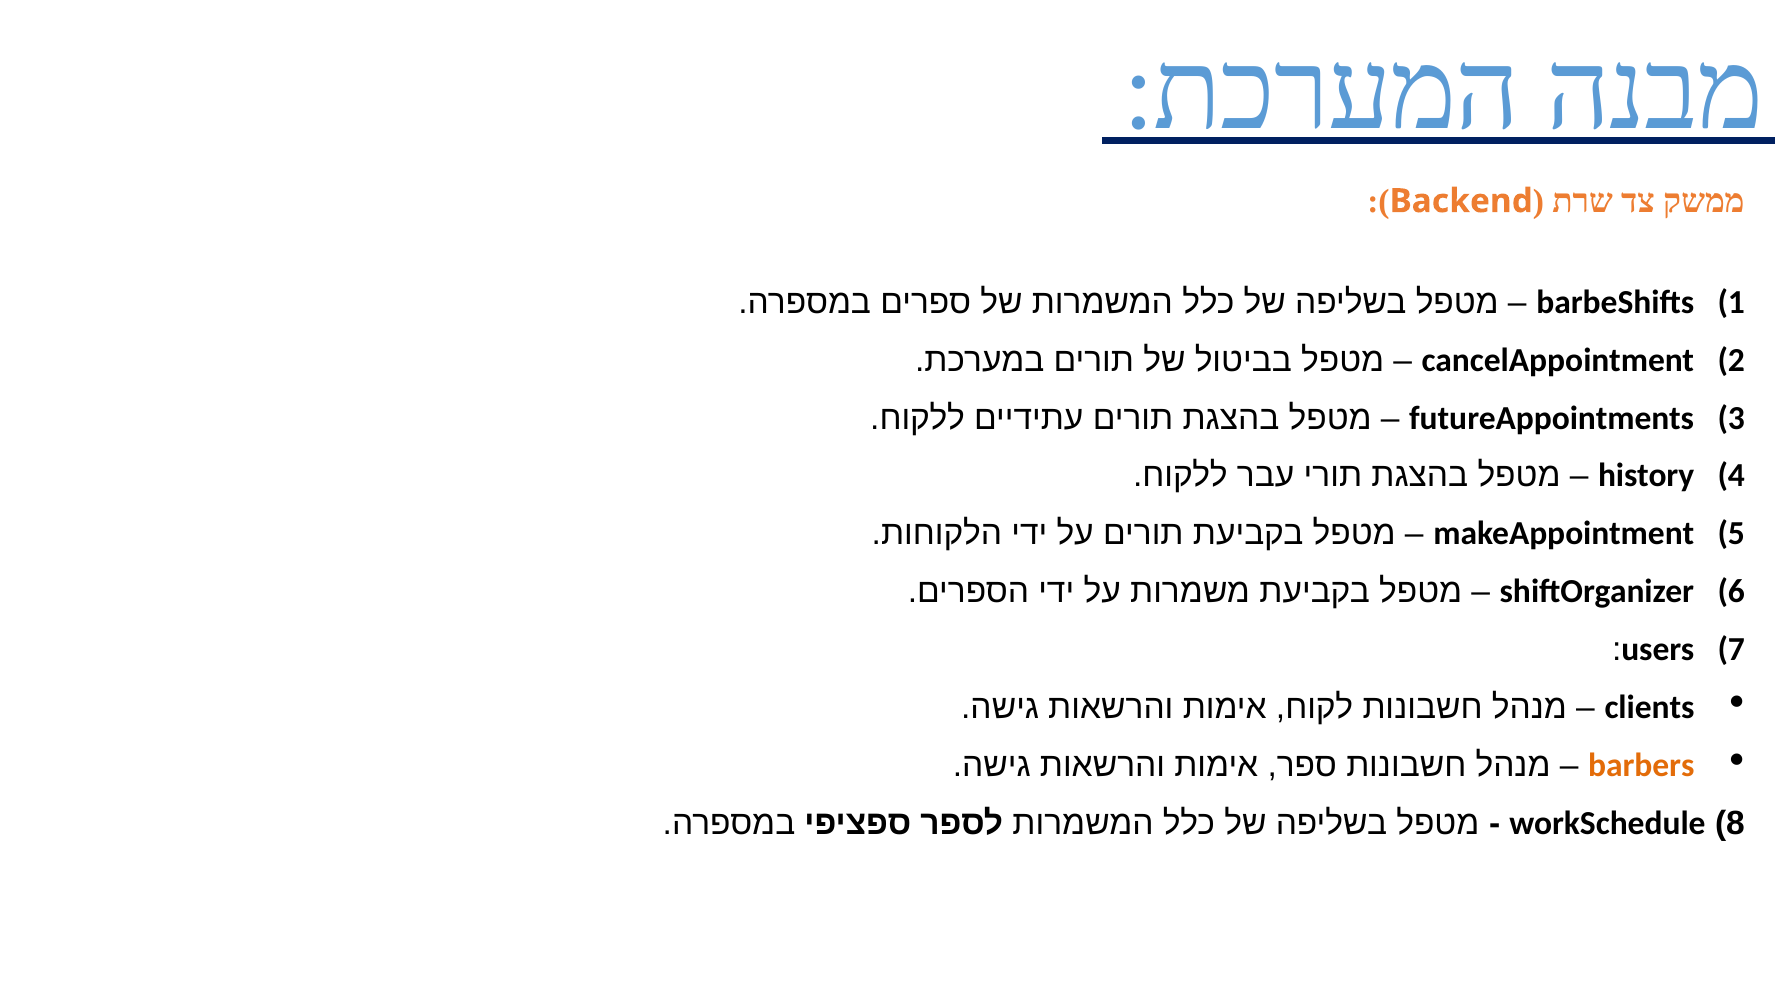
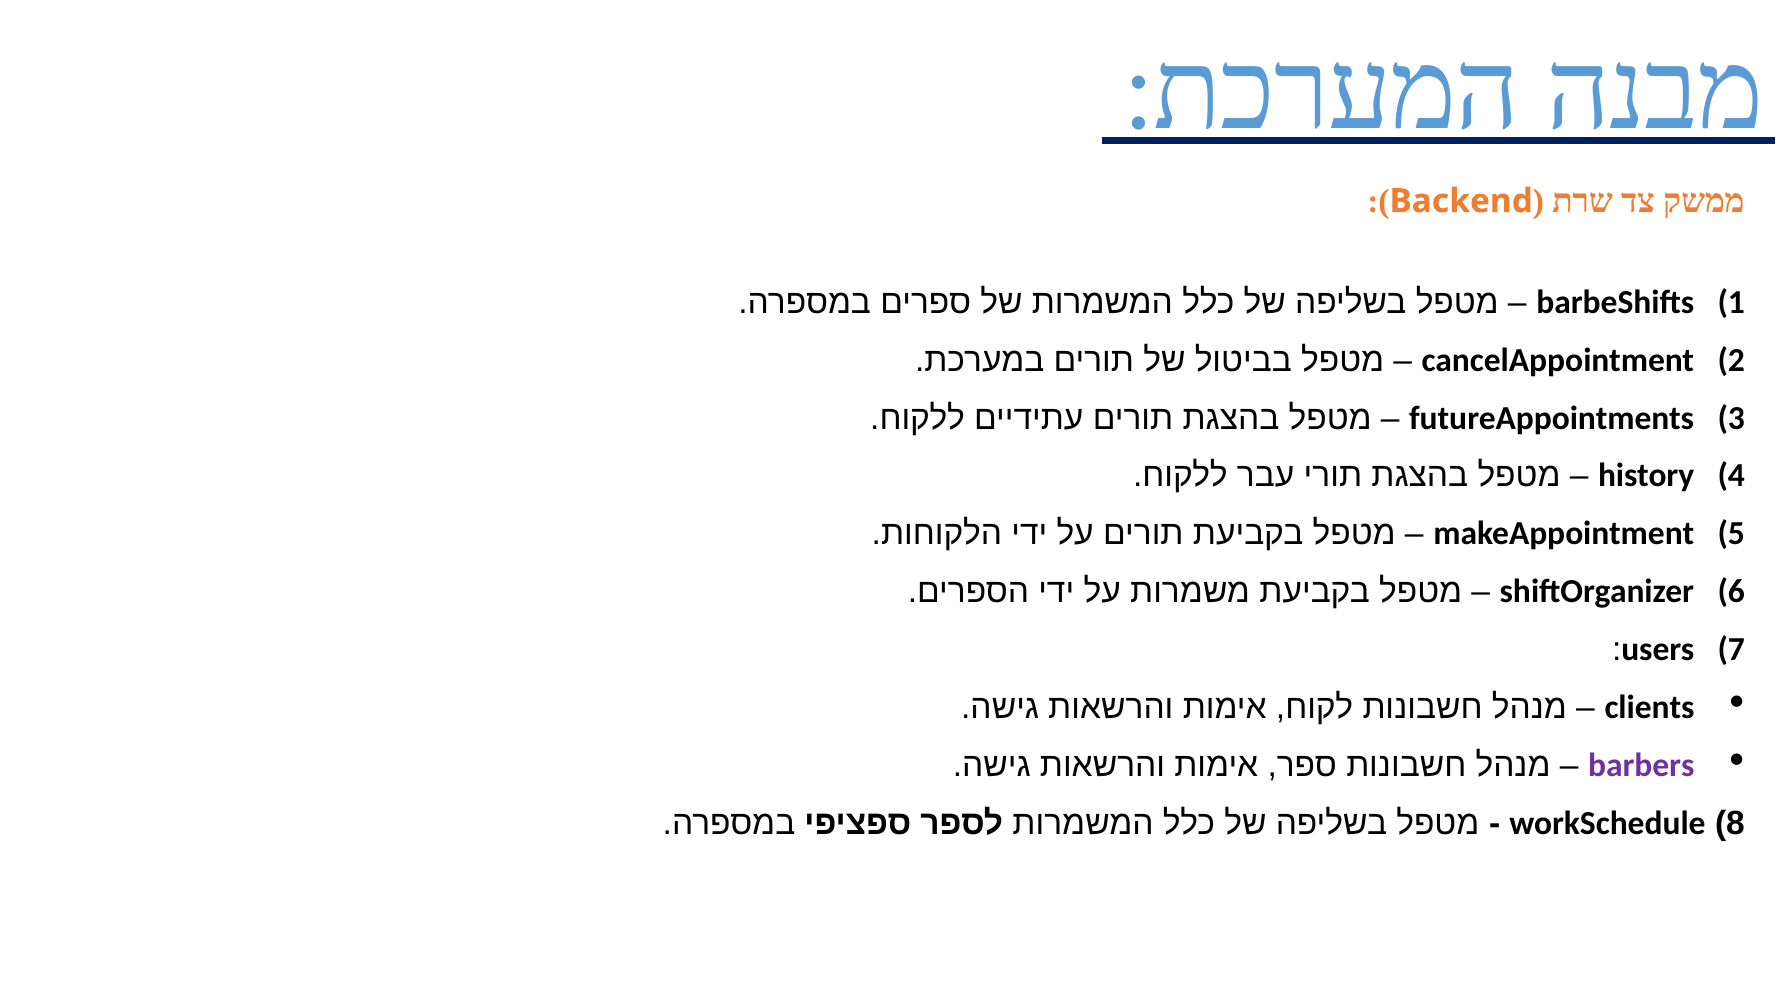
barbers colour: orange -> purple (1641, 765)
